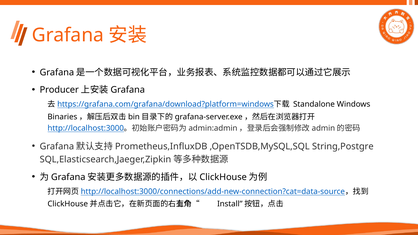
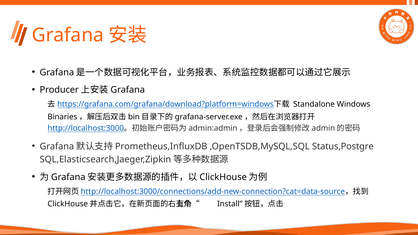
String,Postgre: String,Postgre -> Status,Postgre (343, 147)
